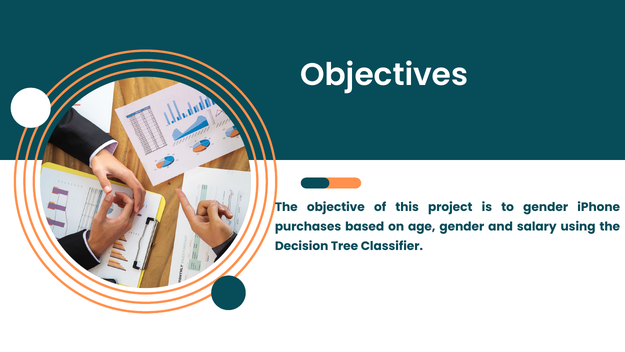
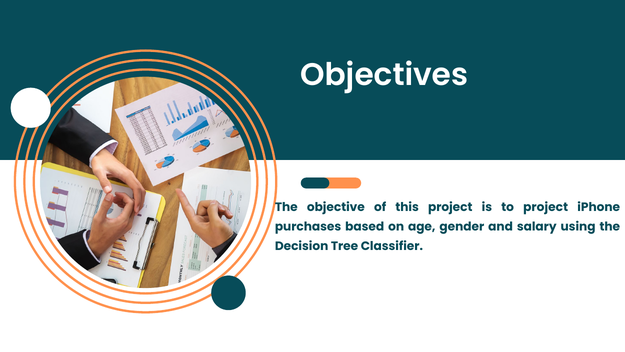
to gender: gender -> project (546, 207)
